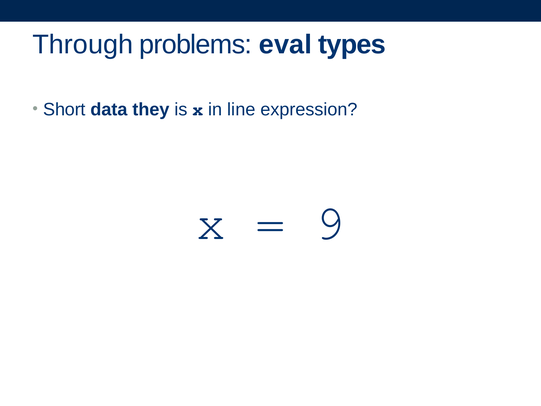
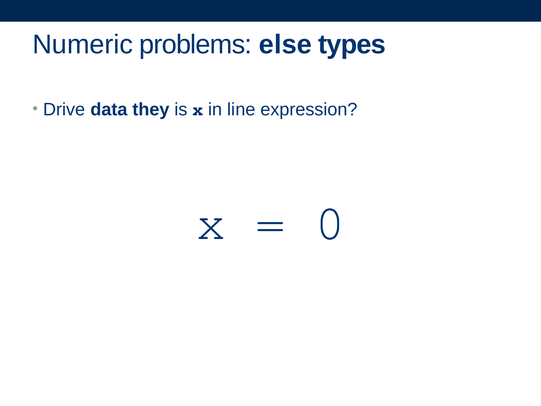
Through: Through -> Numeric (83, 45)
eval: eval -> else (285, 45)
Short: Short -> Drive (64, 109)
9: 9 -> 0 (330, 223)
